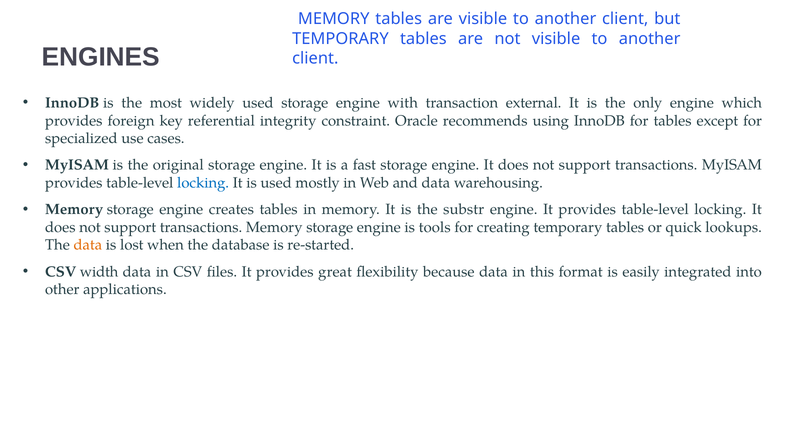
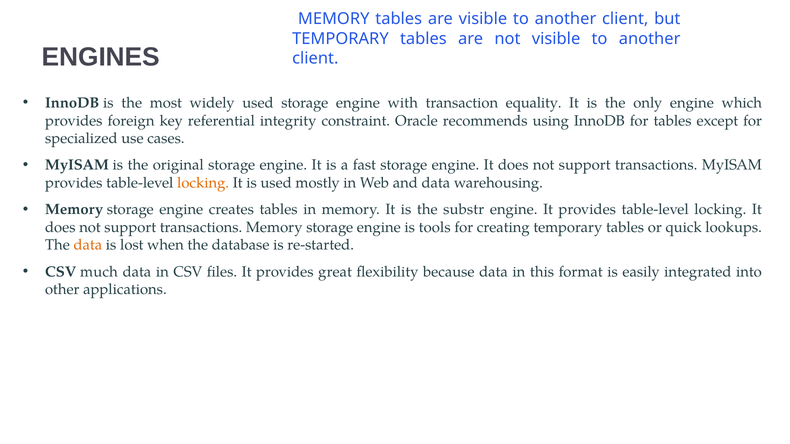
external: external -> equality (534, 103)
locking colour: blue -> orange (203, 183)
width: width -> much (99, 272)
